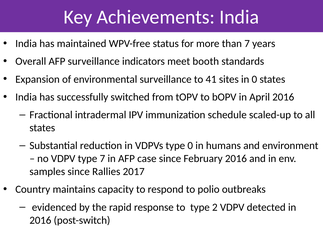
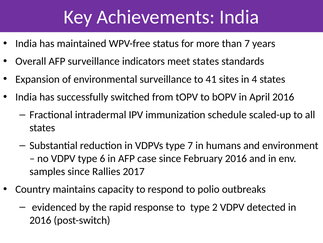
meet booth: booth -> states (206, 61)
in 0: 0 -> 4 (254, 79)
type 0: 0 -> 7 (190, 145)
type 7: 7 -> 6 (102, 158)
